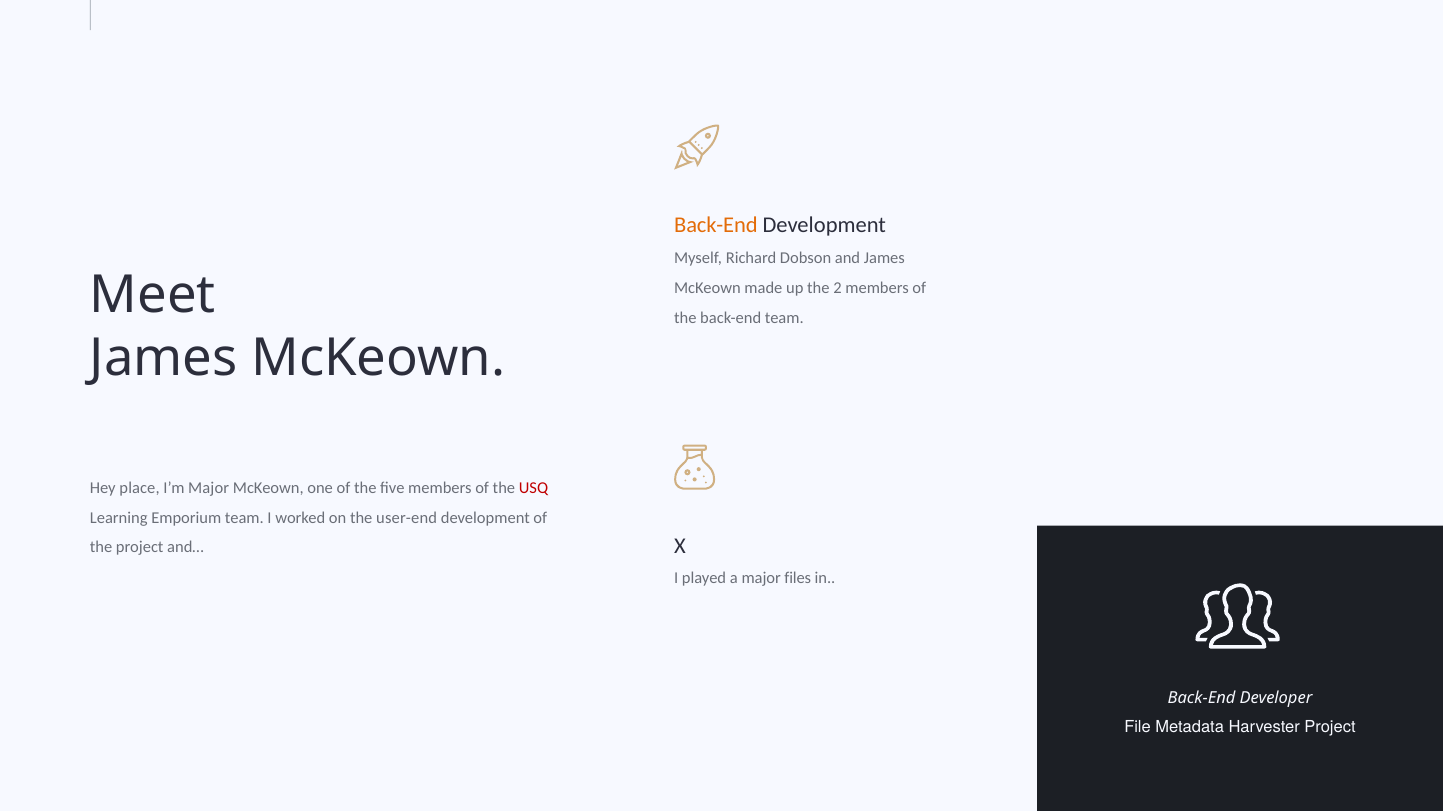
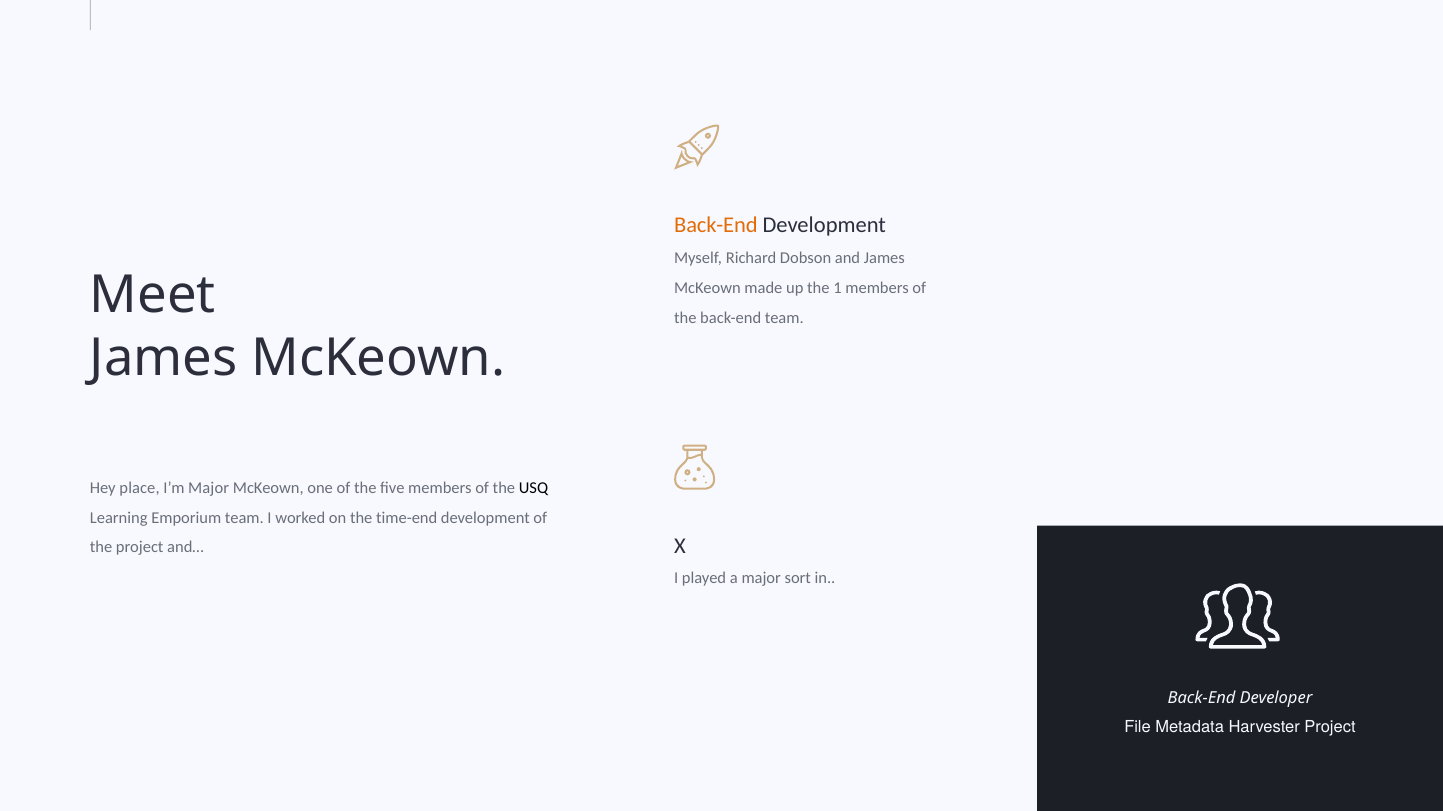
the 2: 2 -> 1 (837, 288)
USQ colour: red -> black (533, 488)
user-end: user-end -> time-end (407, 518)
files: files -> sort (798, 579)
